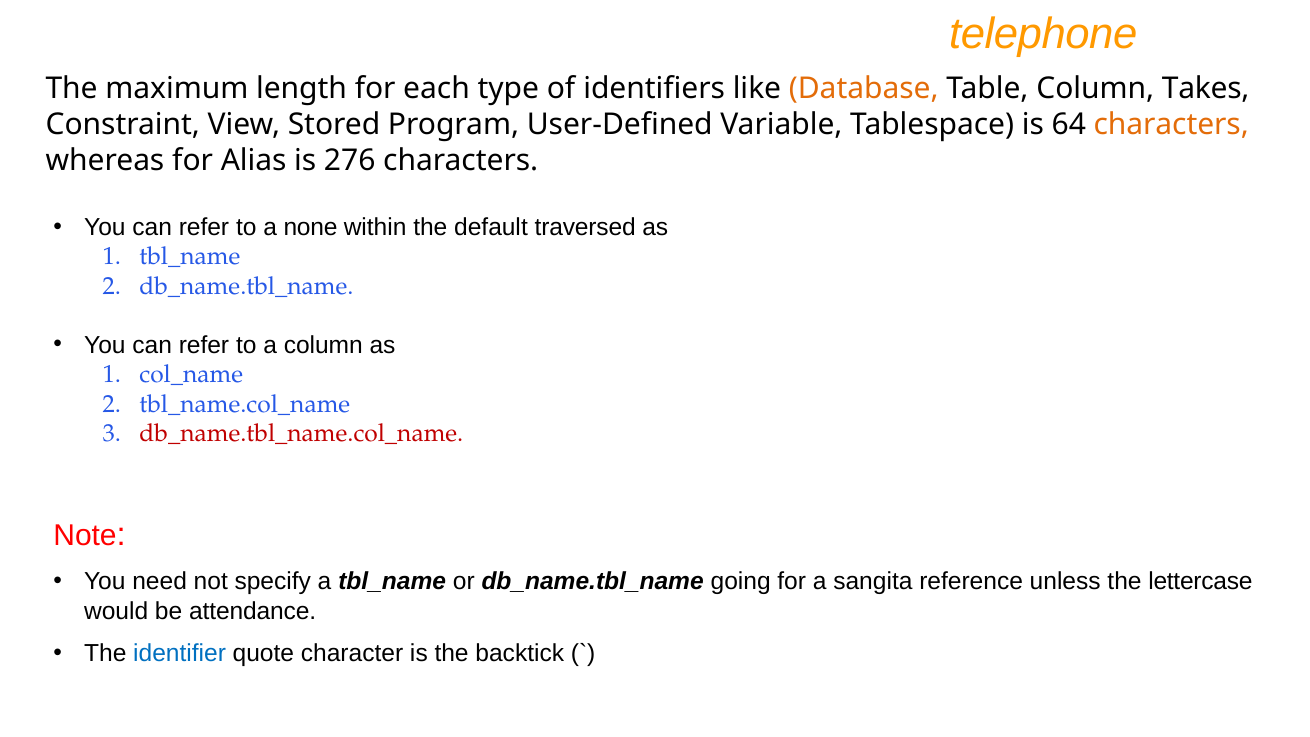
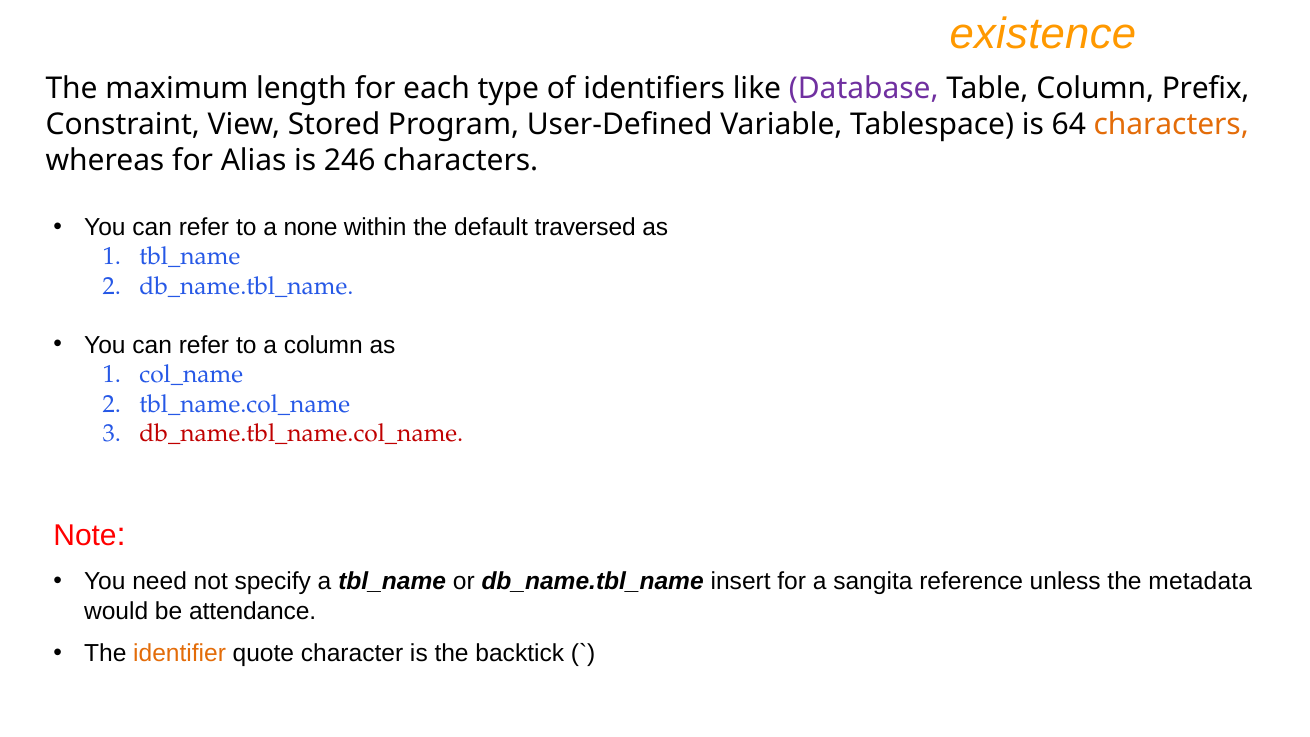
telephone: telephone -> existence (1043, 34)
Database colour: orange -> purple (864, 89)
Takes: Takes -> Prefix (1206, 89)
276: 276 -> 246 (350, 161)
going: going -> insert (741, 581)
lettercase: lettercase -> metadata (1200, 581)
identifier colour: blue -> orange (180, 653)
